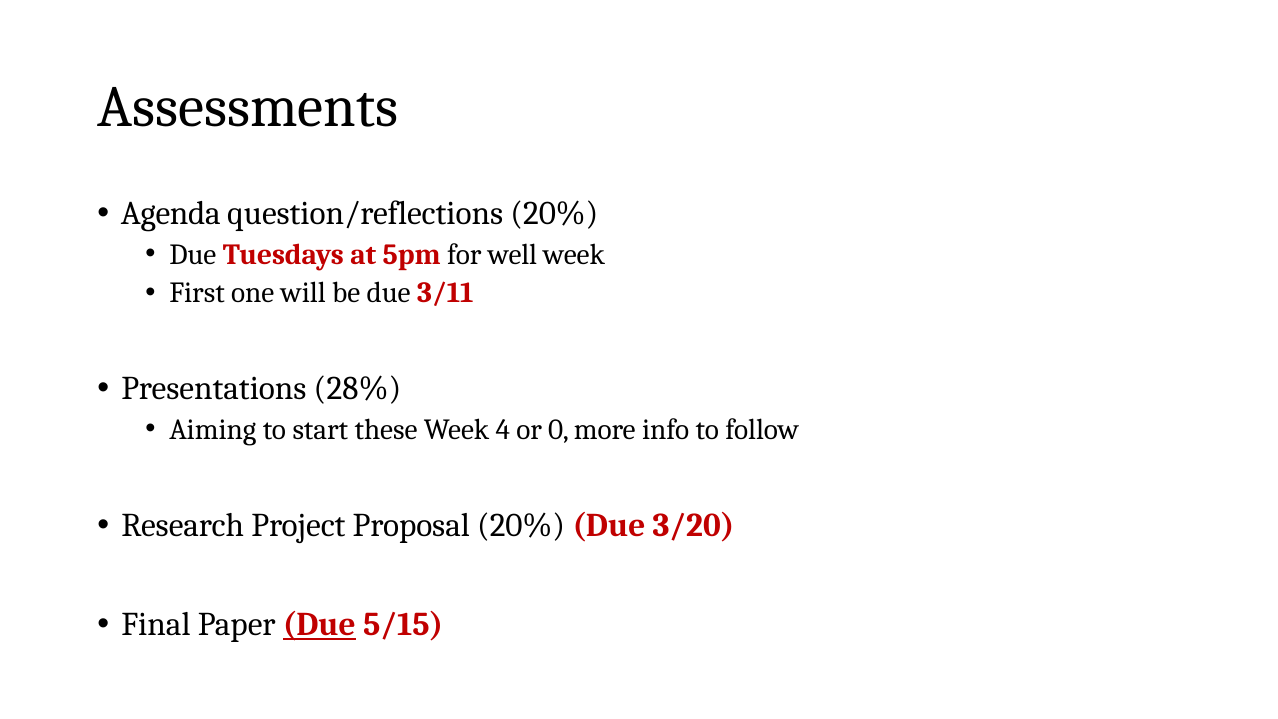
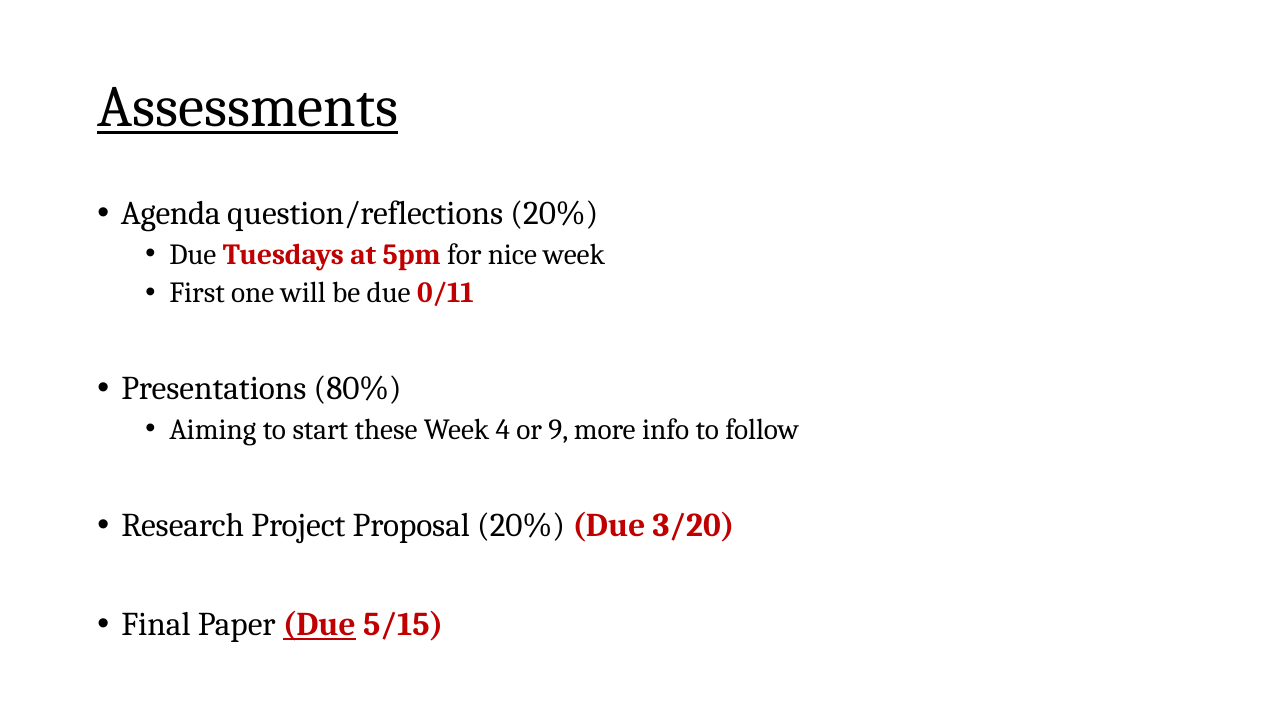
Assessments underline: none -> present (248, 107)
well: well -> nice (512, 254)
3/11: 3/11 -> 0/11 (446, 293)
28%: 28% -> 80% (358, 389)
0: 0 -> 9 (558, 429)
